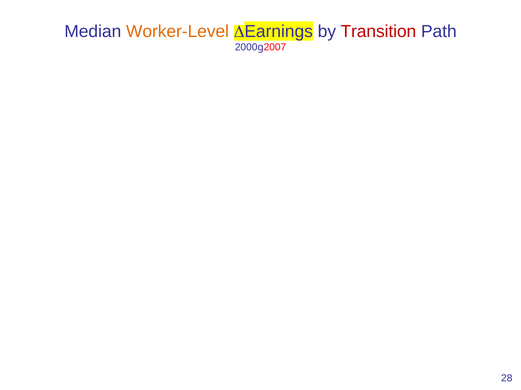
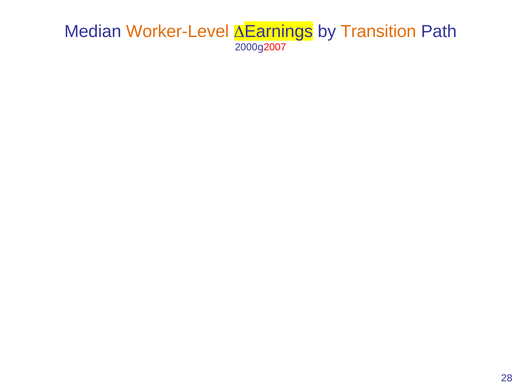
Transition colour: red -> orange (378, 31)
